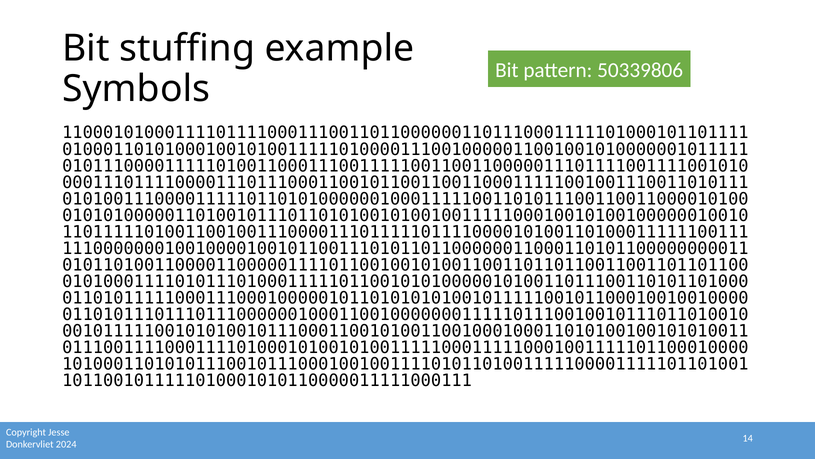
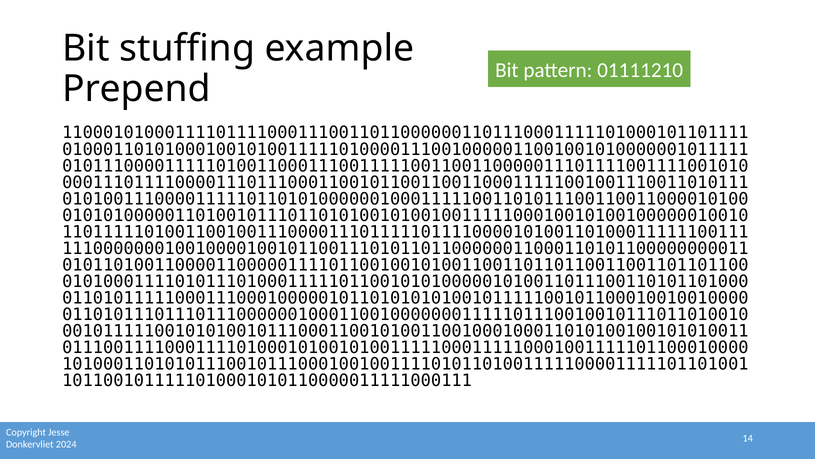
50339806: 50339806 -> 01111210 (640, 70)
Symbols: Symbols -> Prepend (136, 89)
